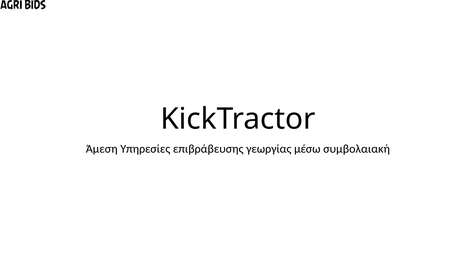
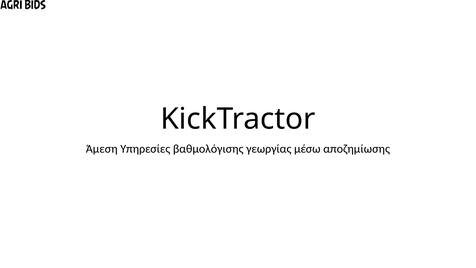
επιβράβευσης: επιβράβευσης -> βαθμολόγισης (208, 149)
συμβολαιακή: συμβολαιακή -> αποζημίωσης (357, 149)
